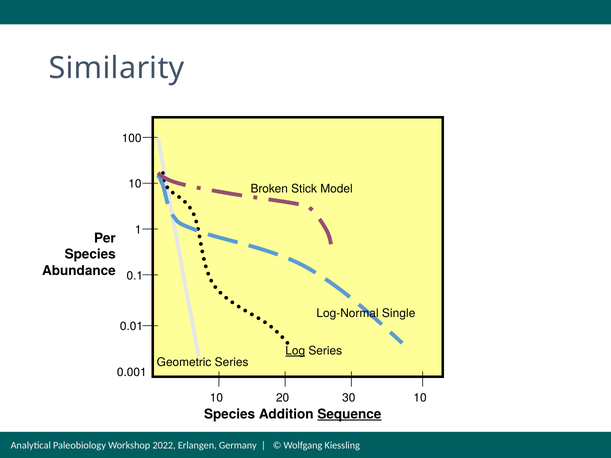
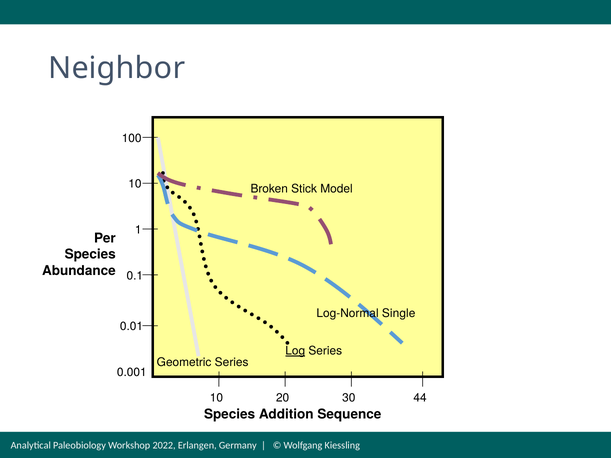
Similarity: Similarity -> Neighbor (117, 68)
10: 10 -> 44 (420, 398)
Sequence underline: present -> none (349, 414)
